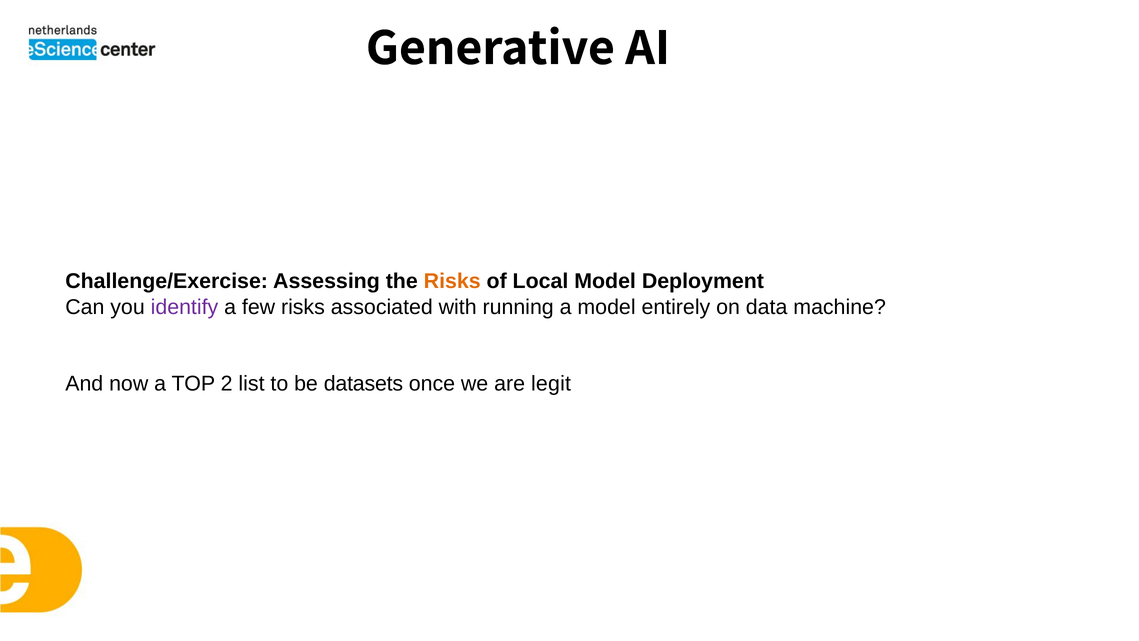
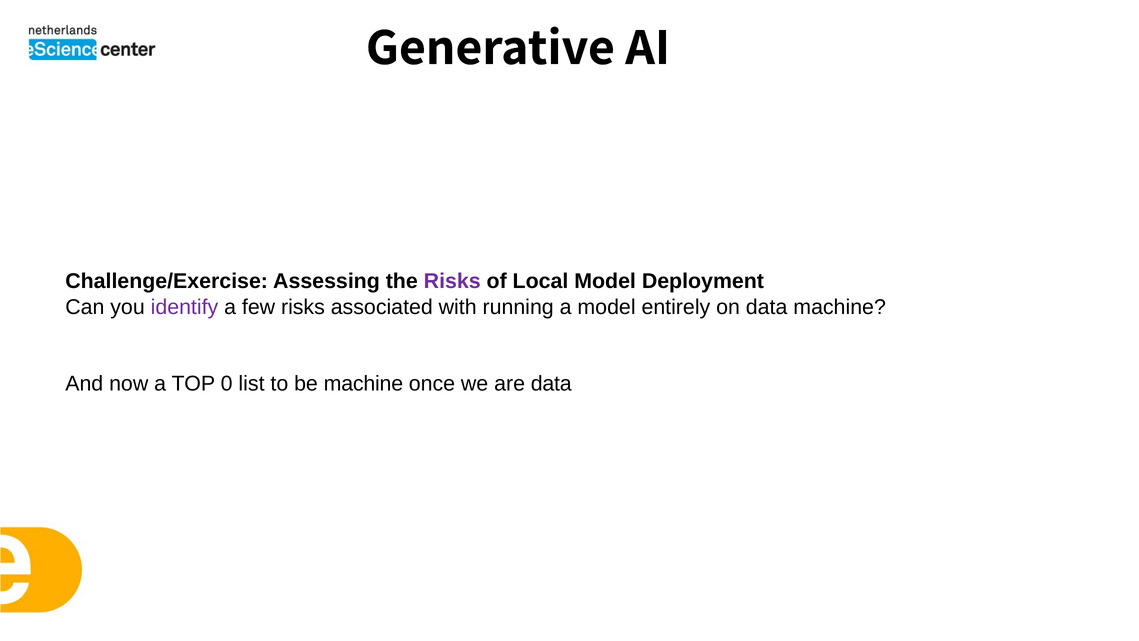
Risks colour: orange -> purple (452, 281)
2: 2 -> 0 (227, 384)
be datasets: datasets -> machine (363, 384)
are legit: legit -> data (551, 384)
